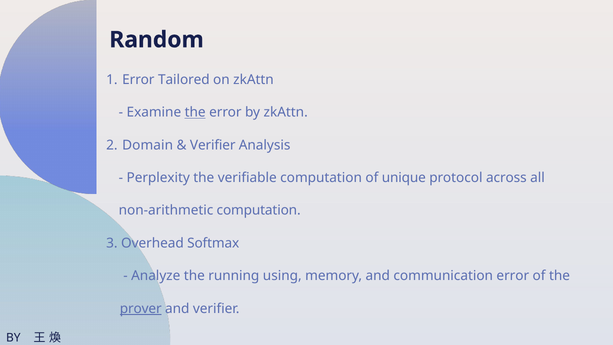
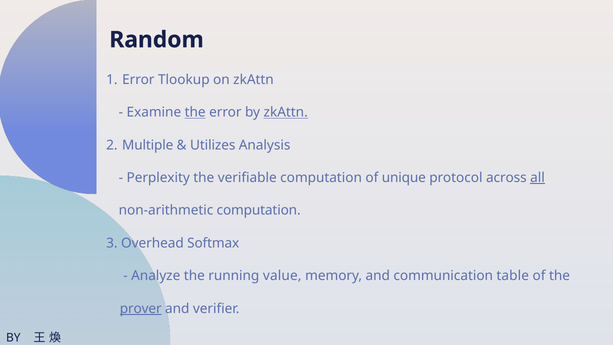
Tailored: Tailored -> Tlookup (184, 80)
zkAttn underline: none -> present (286, 112)
Domain: Domain -> Multiple (148, 145)
Verifier: Verifier -> Utilizes (213, 145)
all underline: none -> present (538, 178)
using: using -> value (282, 276)
communication error: error -> table (513, 276)
